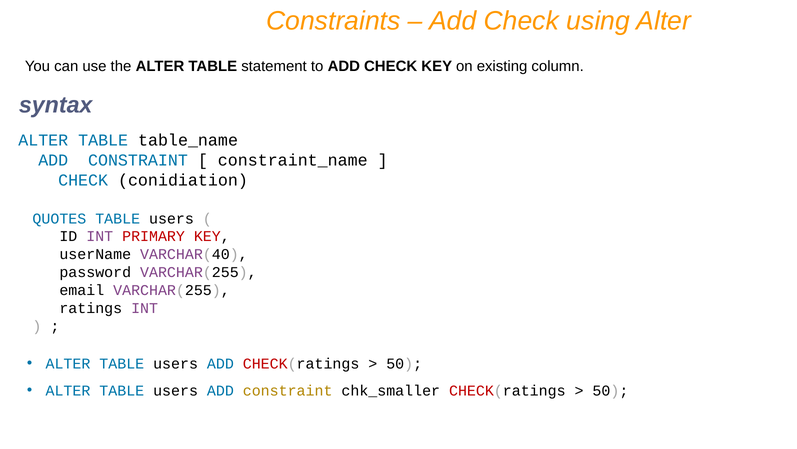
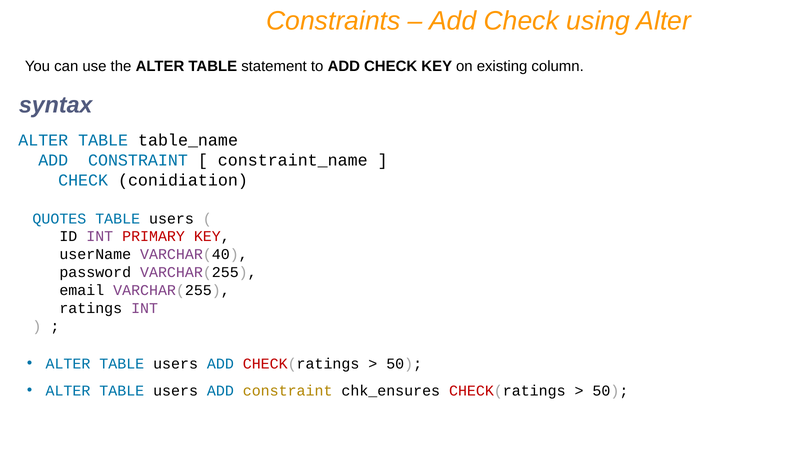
chk_smaller: chk_smaller -> chk_ensures (391, 390)
